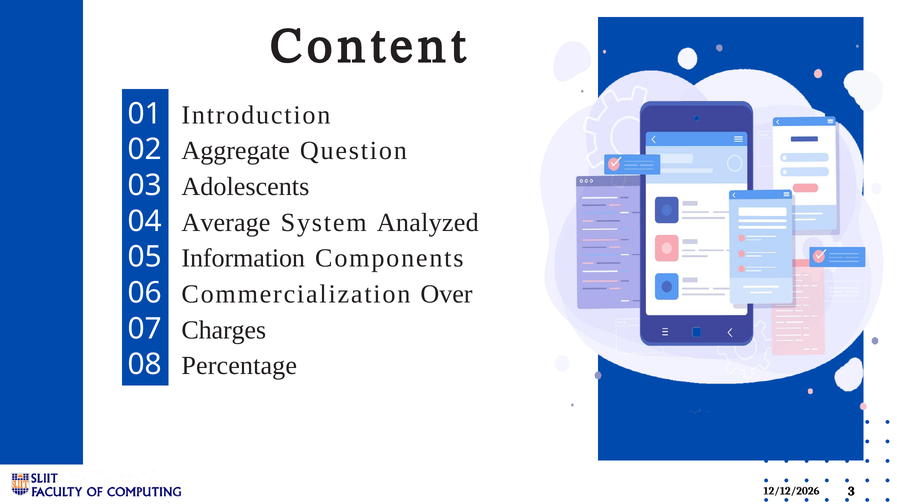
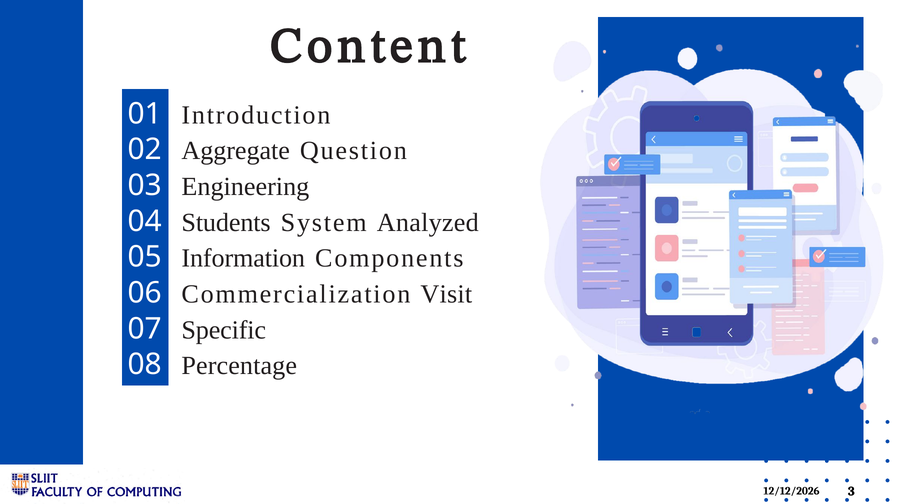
Adolescents: Adolescents -> Engineering (245, 187)
Average: Average -> Students (226, 223)
Over: Over -> Visit (446, 294)
Charges: Charges -> Specific (224, 330)
